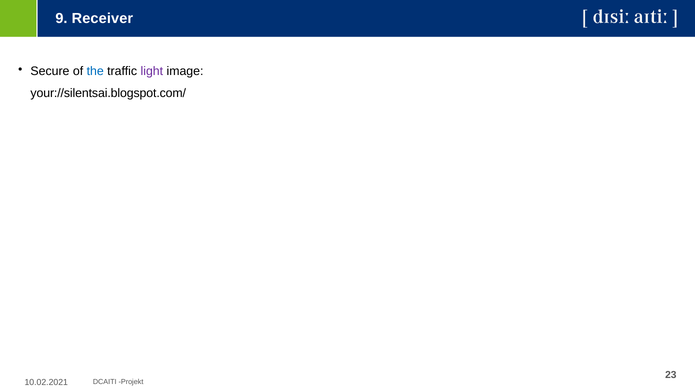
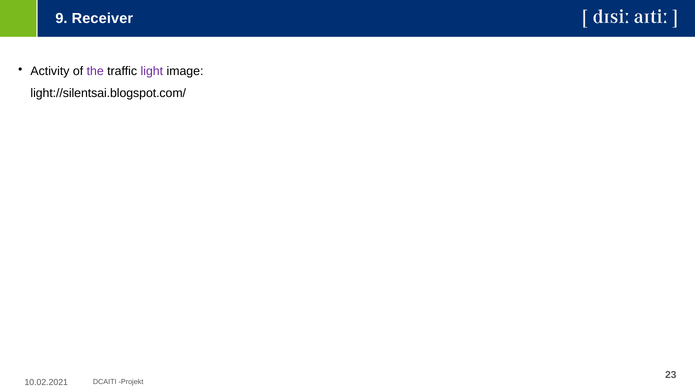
Secure: Secure -> Activity (50, 71)
the colour: blue -> purple (95, 71)
your://silentsai.blogspot.com/: your://silentsai.blogspot.com/ -> light://silentsai.blogspot.com/ (108, 93)
